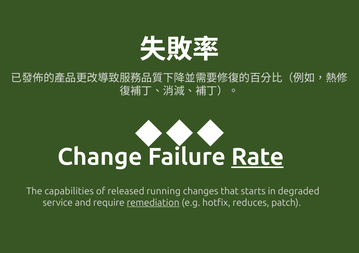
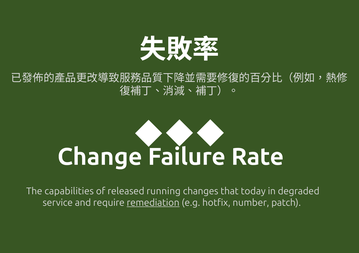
Rate underline: present -> none (258, 157)
starts: starts -> today (253, 191)
reduces: reduces -> number (251, 203)
